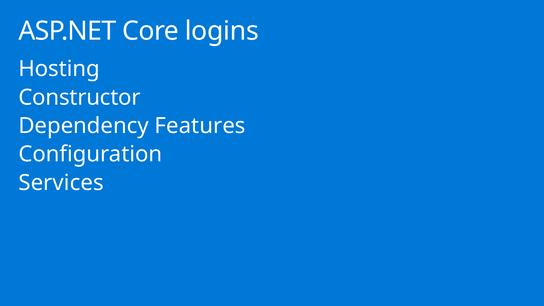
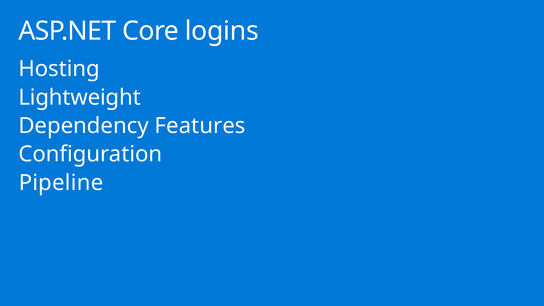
Constructor: Constructor -> Lightweight (80, 97)
Services: Services -> Pipeline (61, 183)
